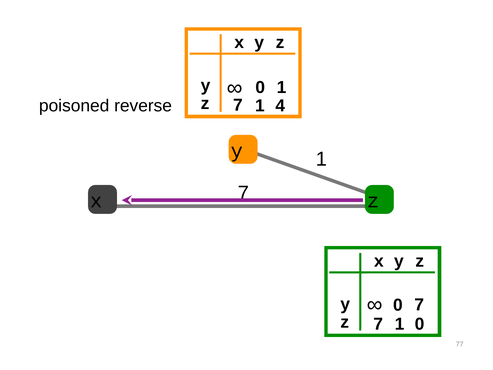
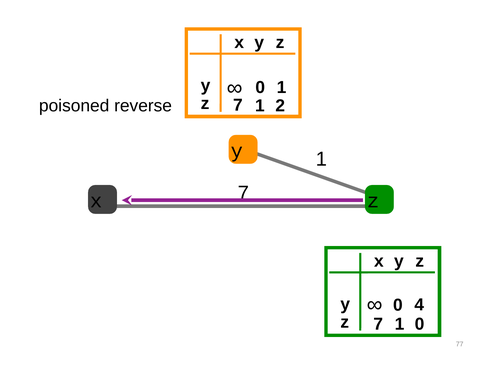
4: 4 -> 2 (280, 106)
0 7: 7 -> 4 (419, 305)
